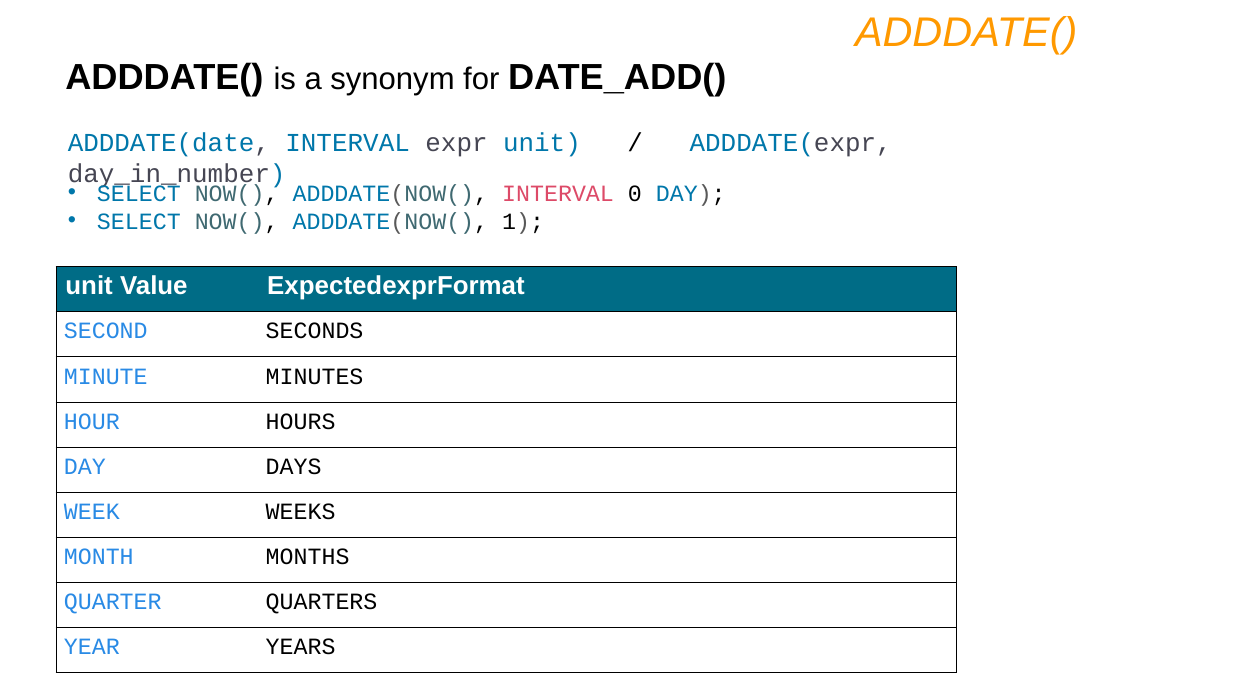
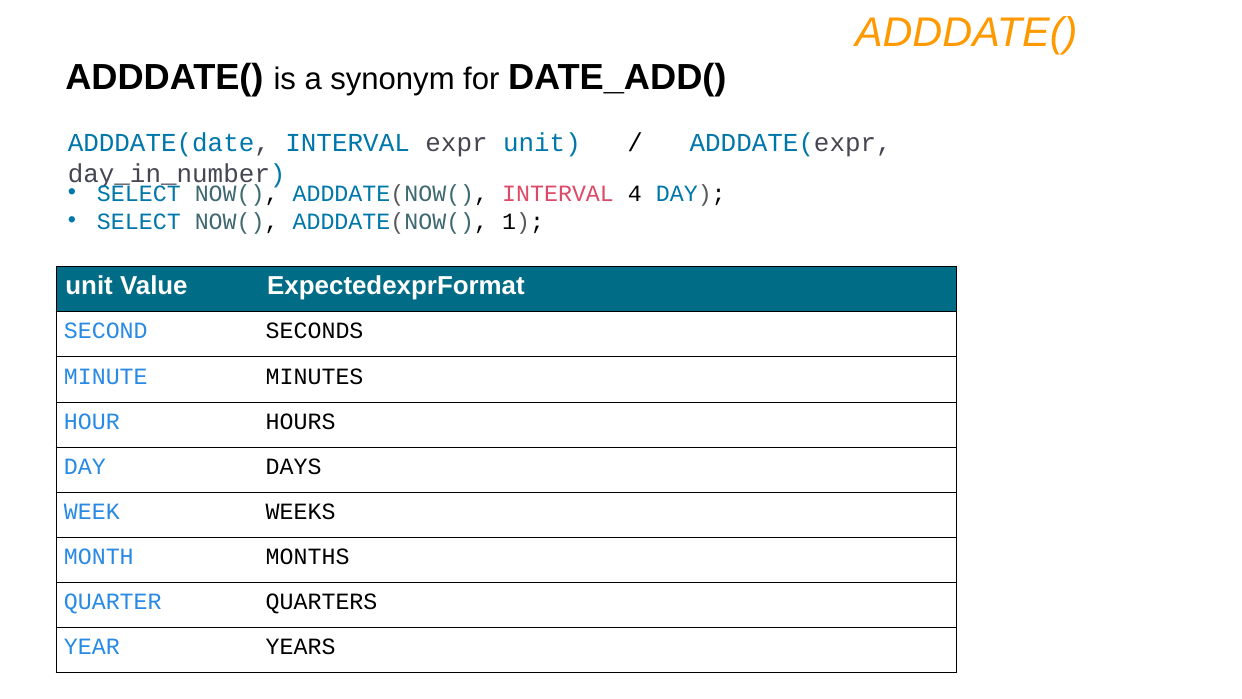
0: 0 -> 4 (635, 193)
